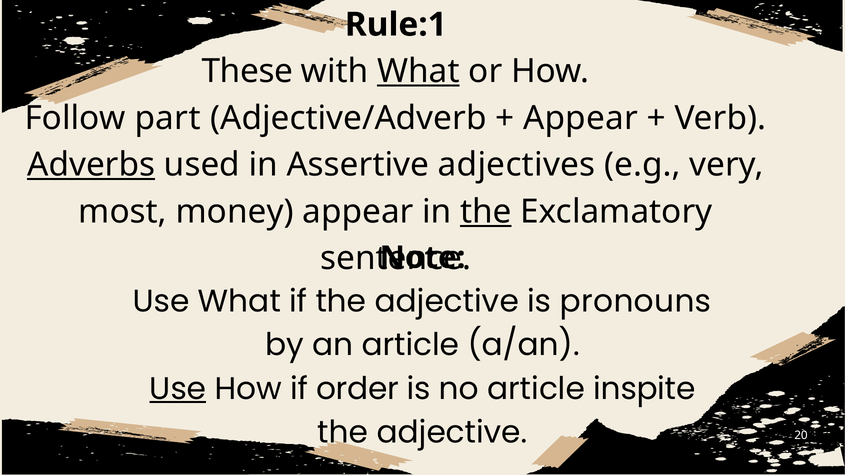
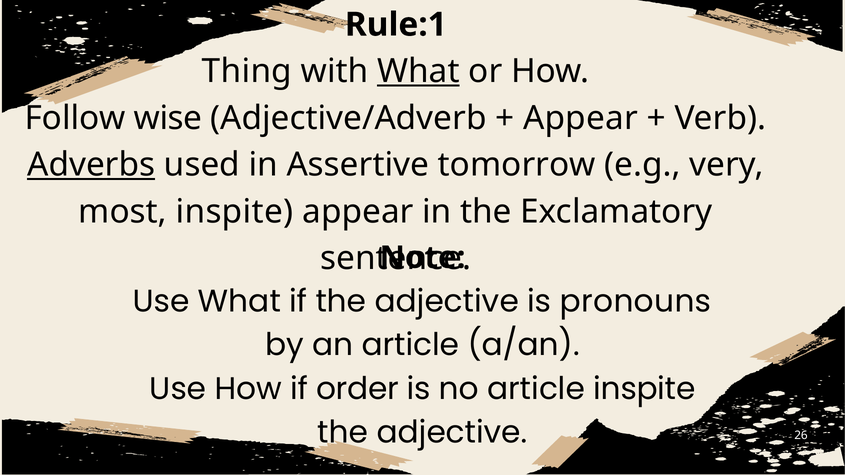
These: These -> Thing (247, 71)
part: part -> wise (168, 118)
adjectives: adjectives -> tomorrow (517, 165)
most money: money -> inspite (234, 212)
the underline: present -> none (486, 212)
Use underline: present -> none (178, 389)
20: 20 -> 26 (801, 436)
